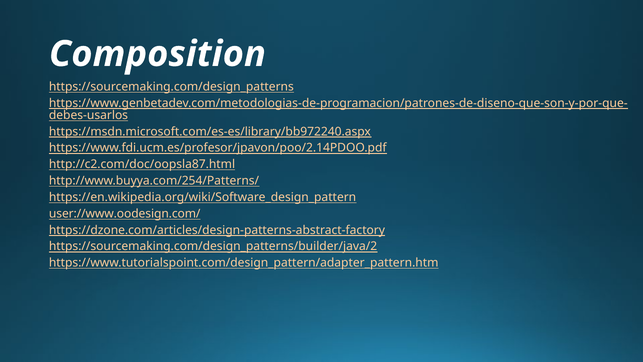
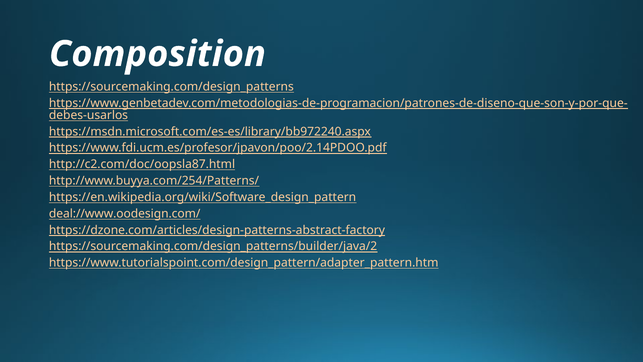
user://www.oodesign.com/: user://www.oodesign.com/ -> deal://www.oodesign.com/ (125, 213)
